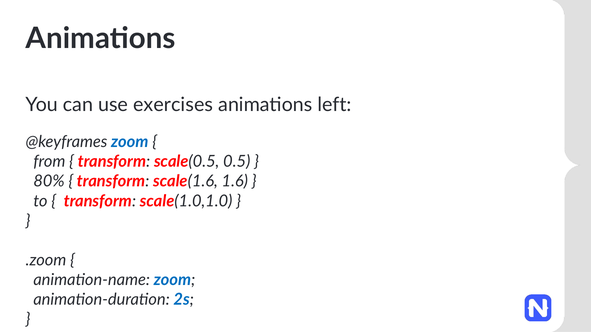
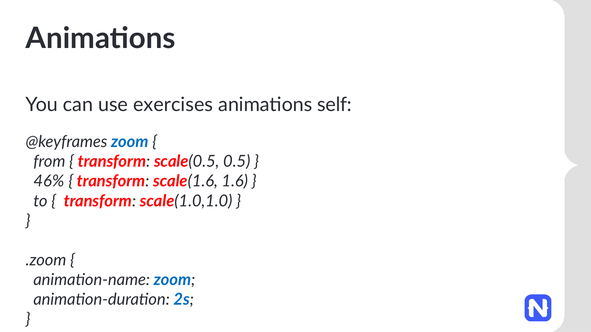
left: left -> self (335, 105)
80%: 80% -> 46% (49, 181)
